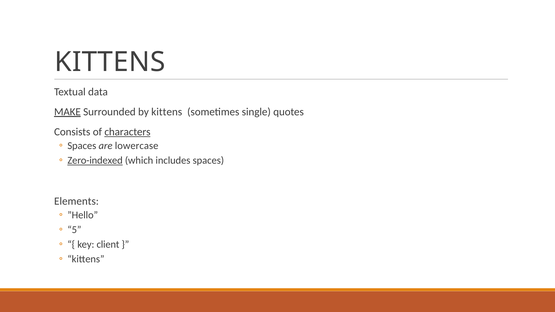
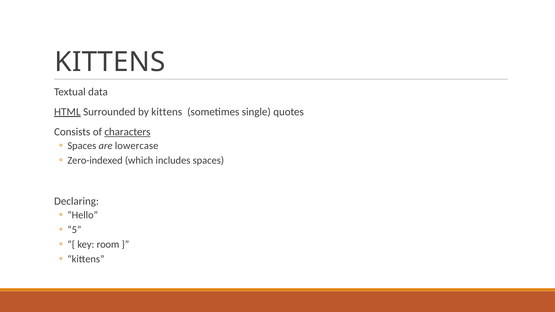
MAKE: MAKE -> HTML (67, 112)
Zero-indexed underline: present -> none (95, 160)
Elements: Elements -> Declaring (76, 201)
client: client -> room (108, 245)
